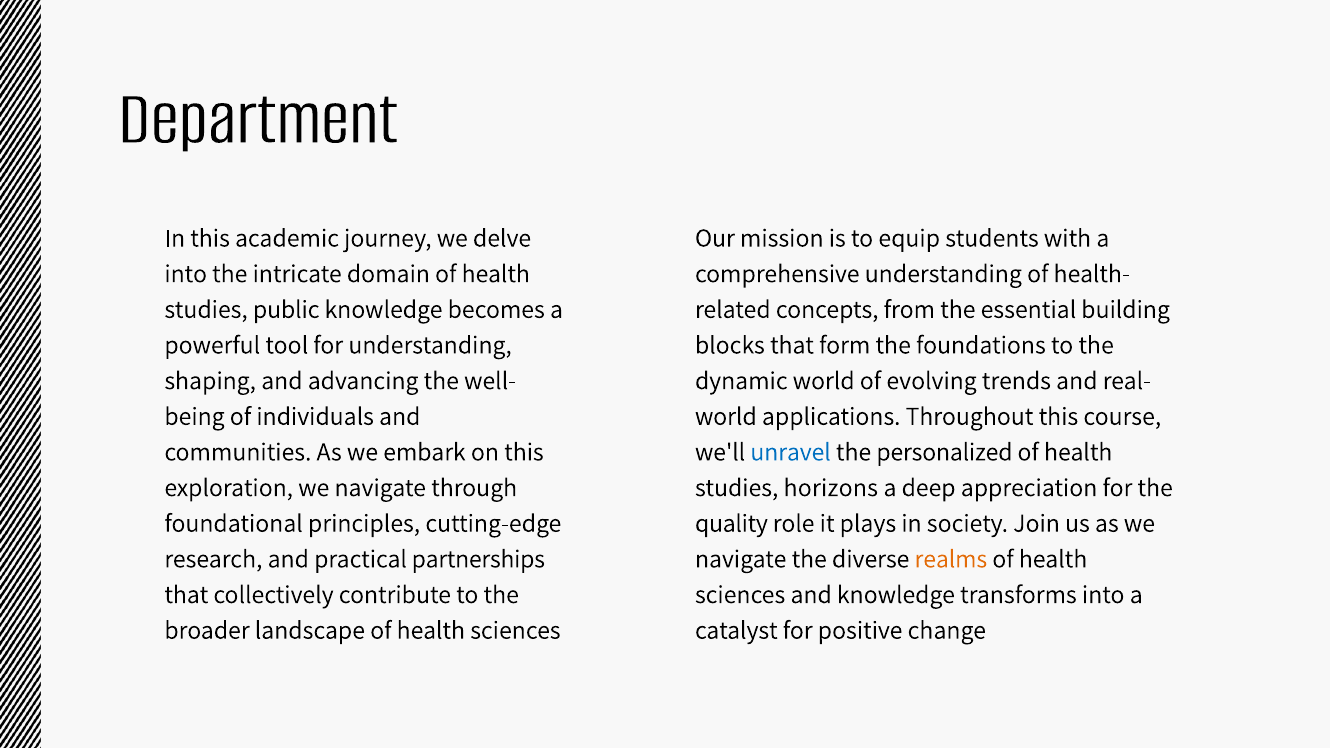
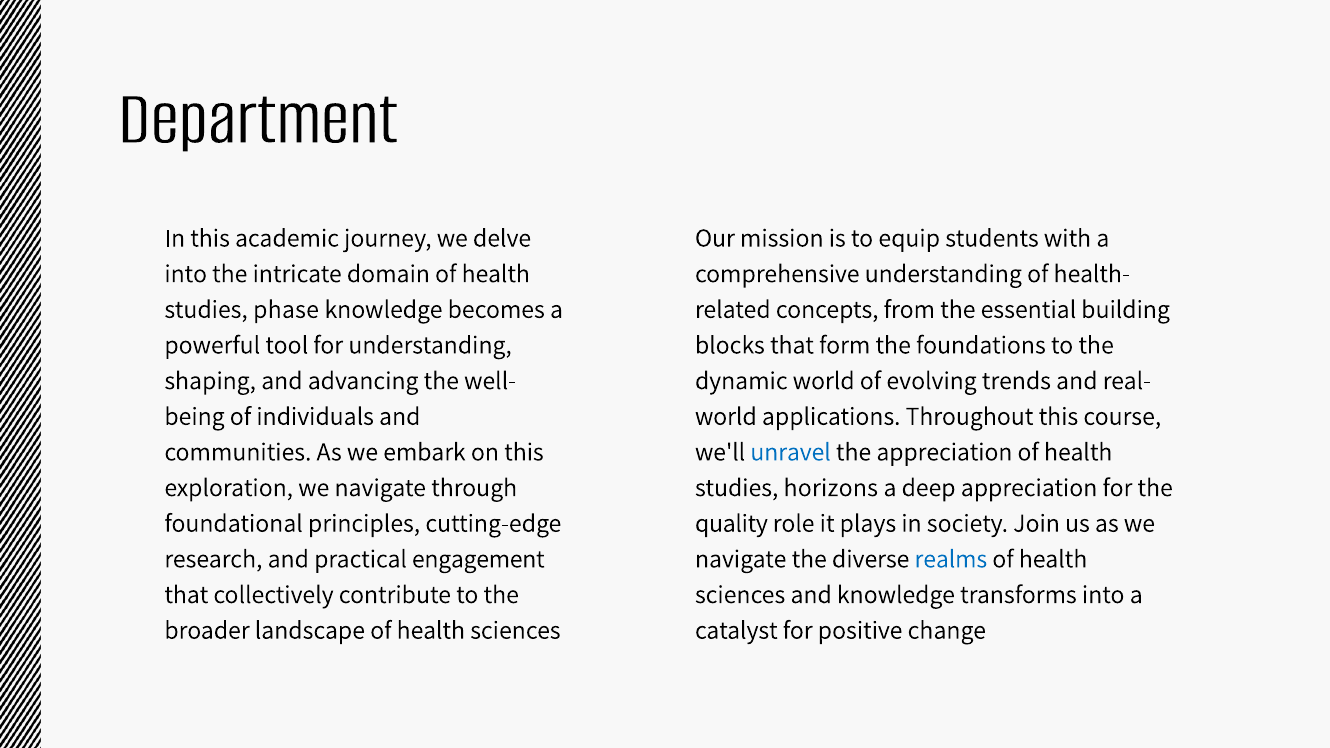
public: public -> phase (286, 309)
the personalized: personalized -> appreciation (944, 452)
partnerships: partnerships -> engagement (478, 559)
realms colour: orange -> blue (951, 559)
